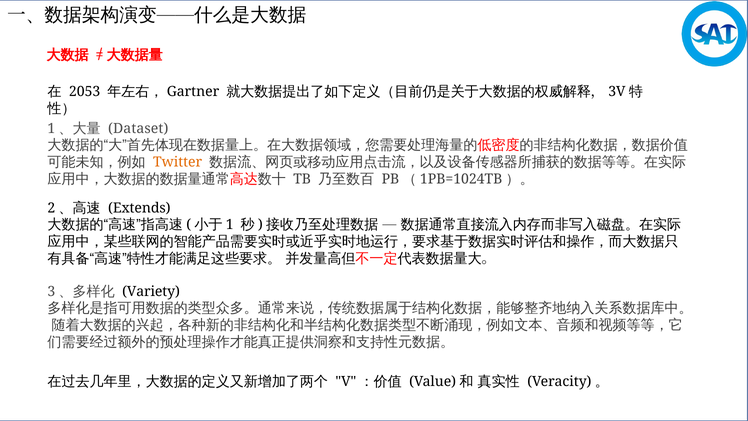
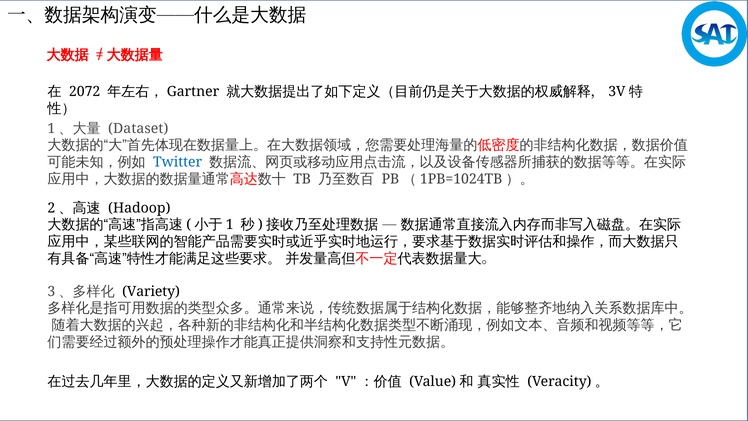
2053: 2053 -> 2072 (85, 92)
Twitter colour: orange -> blue (178, 162)
Extends: Extends -> Hadoop (139, 208)
